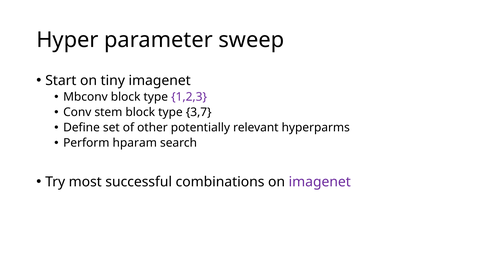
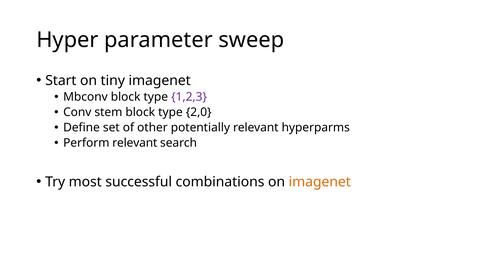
3,7: 3,7 -> 2,0 (199, 112)
Perform hparam: hparam -> relevant (135, 143)
imagenet colour: purple -> orange (320, 182)
